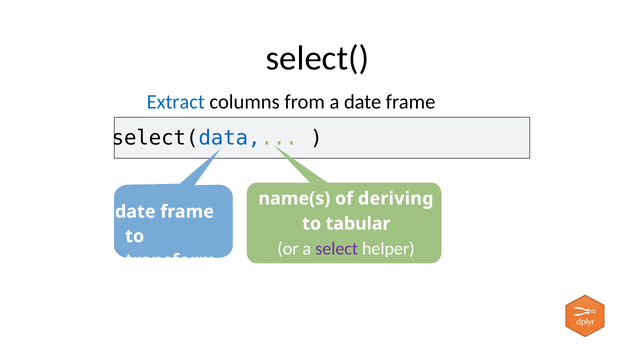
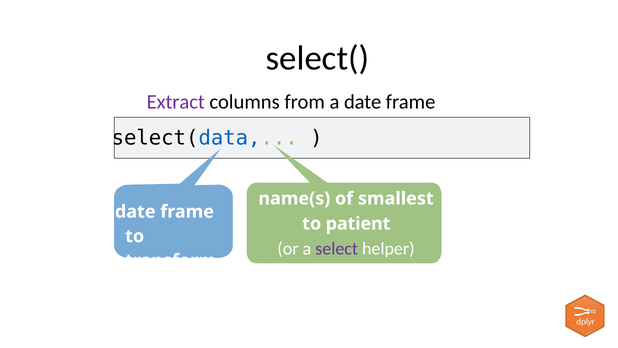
Extract colour: blue -> purple (176, 102)
deriving: deriving -> smallest (396, 198)
tabular: tabular -> patient (358, 223)
